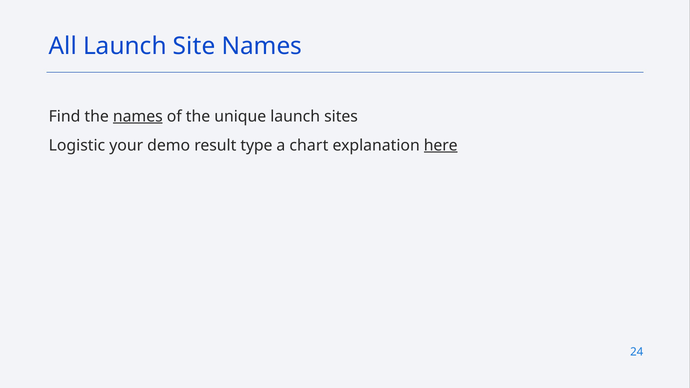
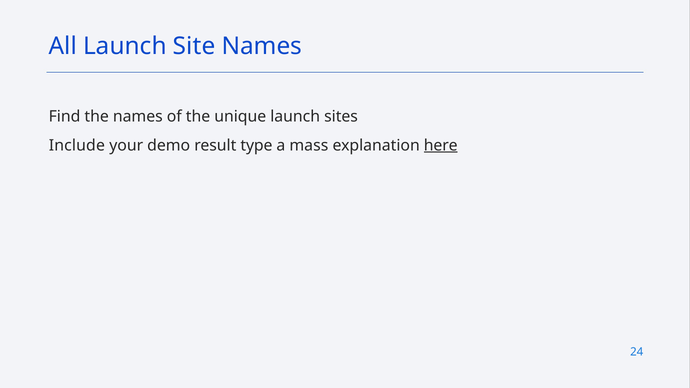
names underline: present -> none (138, 116)
Logistic: Logistic -> Include (77, 145)
chart: chart -> mass (309, 145)
